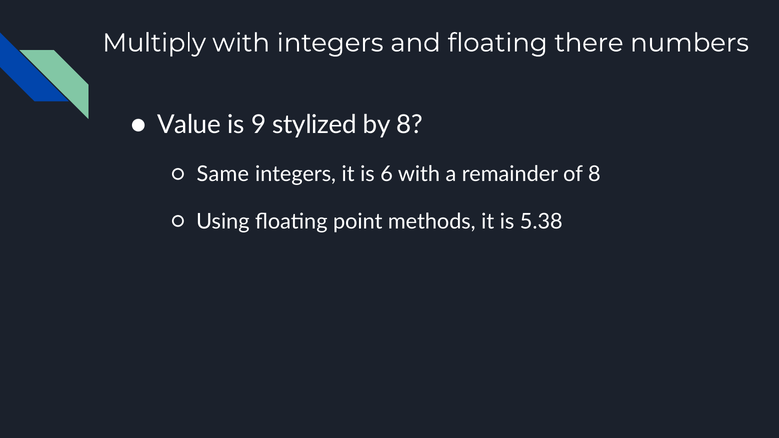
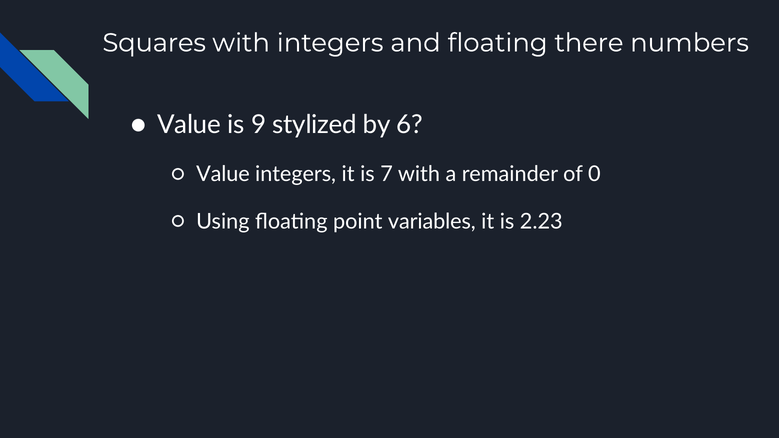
Multiply: Multiply -> Squares (154, 43)
by 8: 8 -> 6 (410, 125)
Same: Same -> Value (223, 174)
6: 6 -> 7 (387, 174)
of 8: 8 -> 0 (594, 174)
methods: methods -> variables (432, 222)
5.38: 5.38 -> 2.23 (541, 222)
